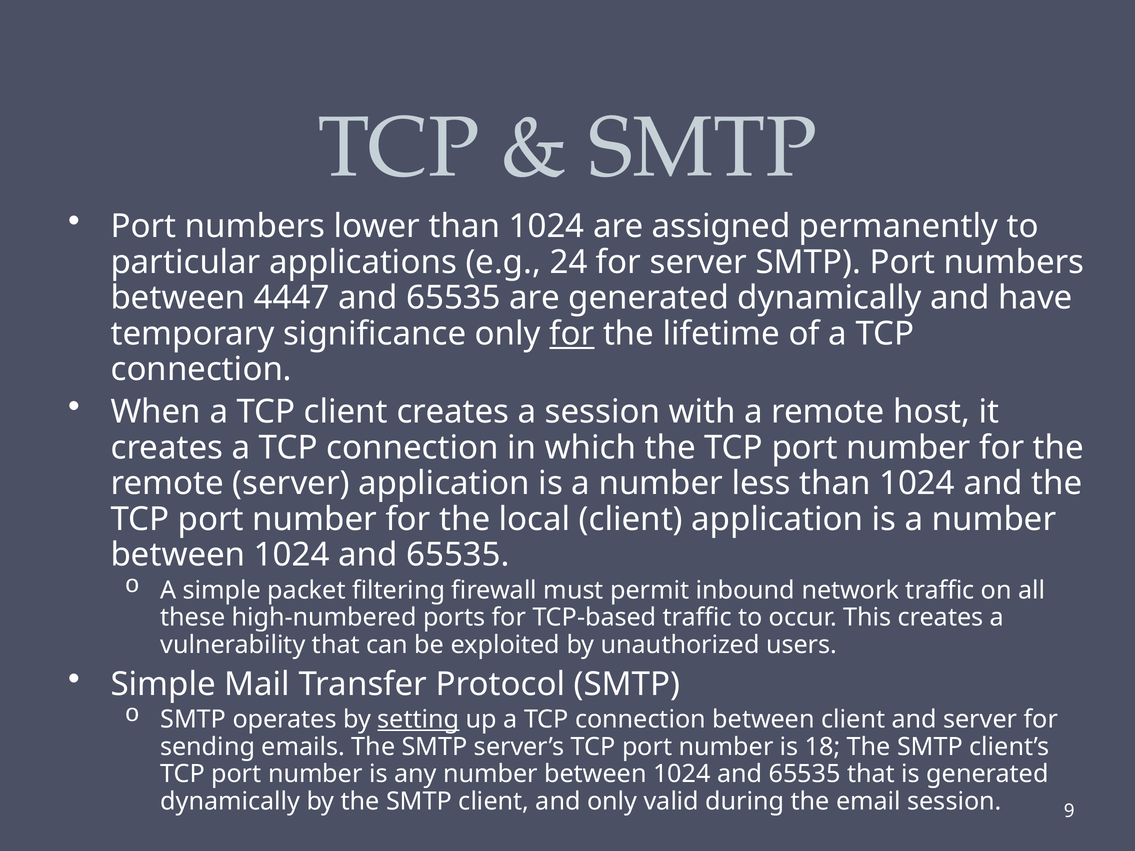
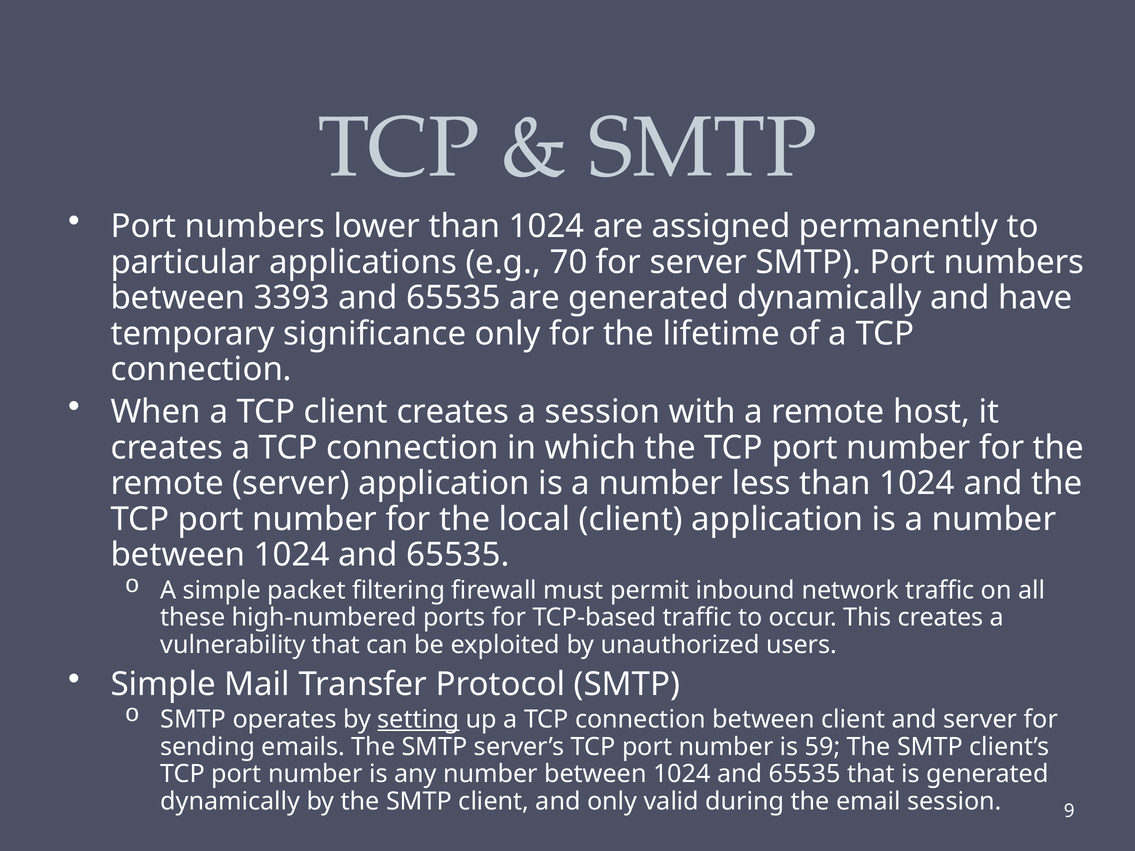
24: 24 -> 70 (569, 262)
4447: 4447 -> 3393 (292, 298)
for underline: present -> none (572, 334)
18: 18 -> 59 (823, 747)
